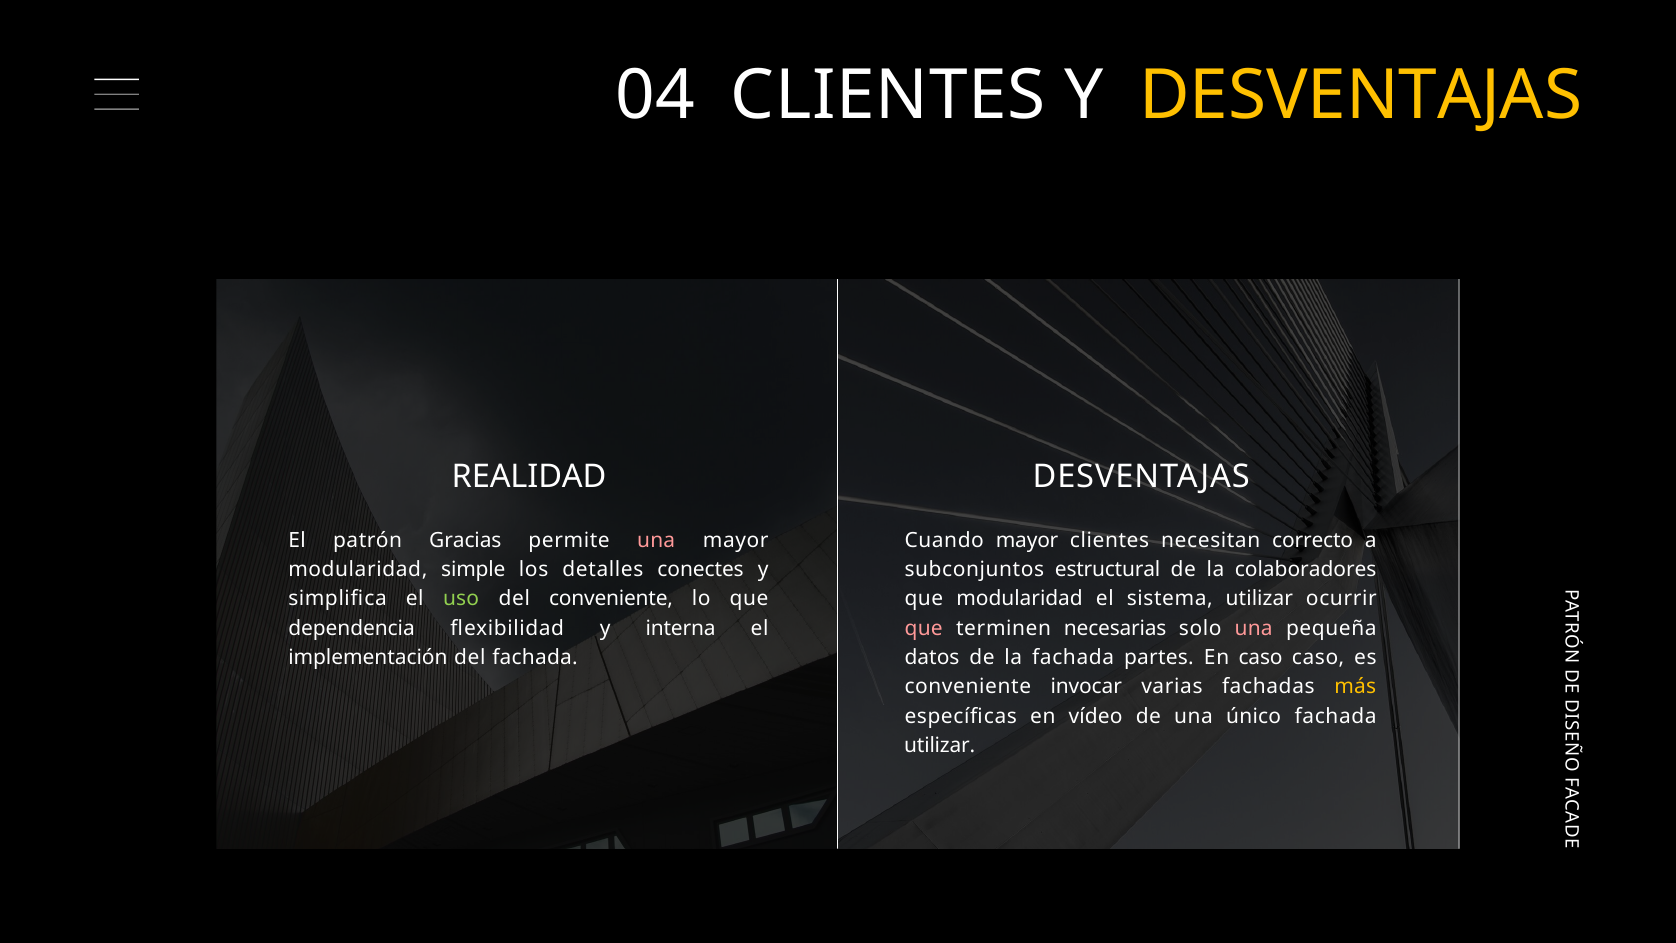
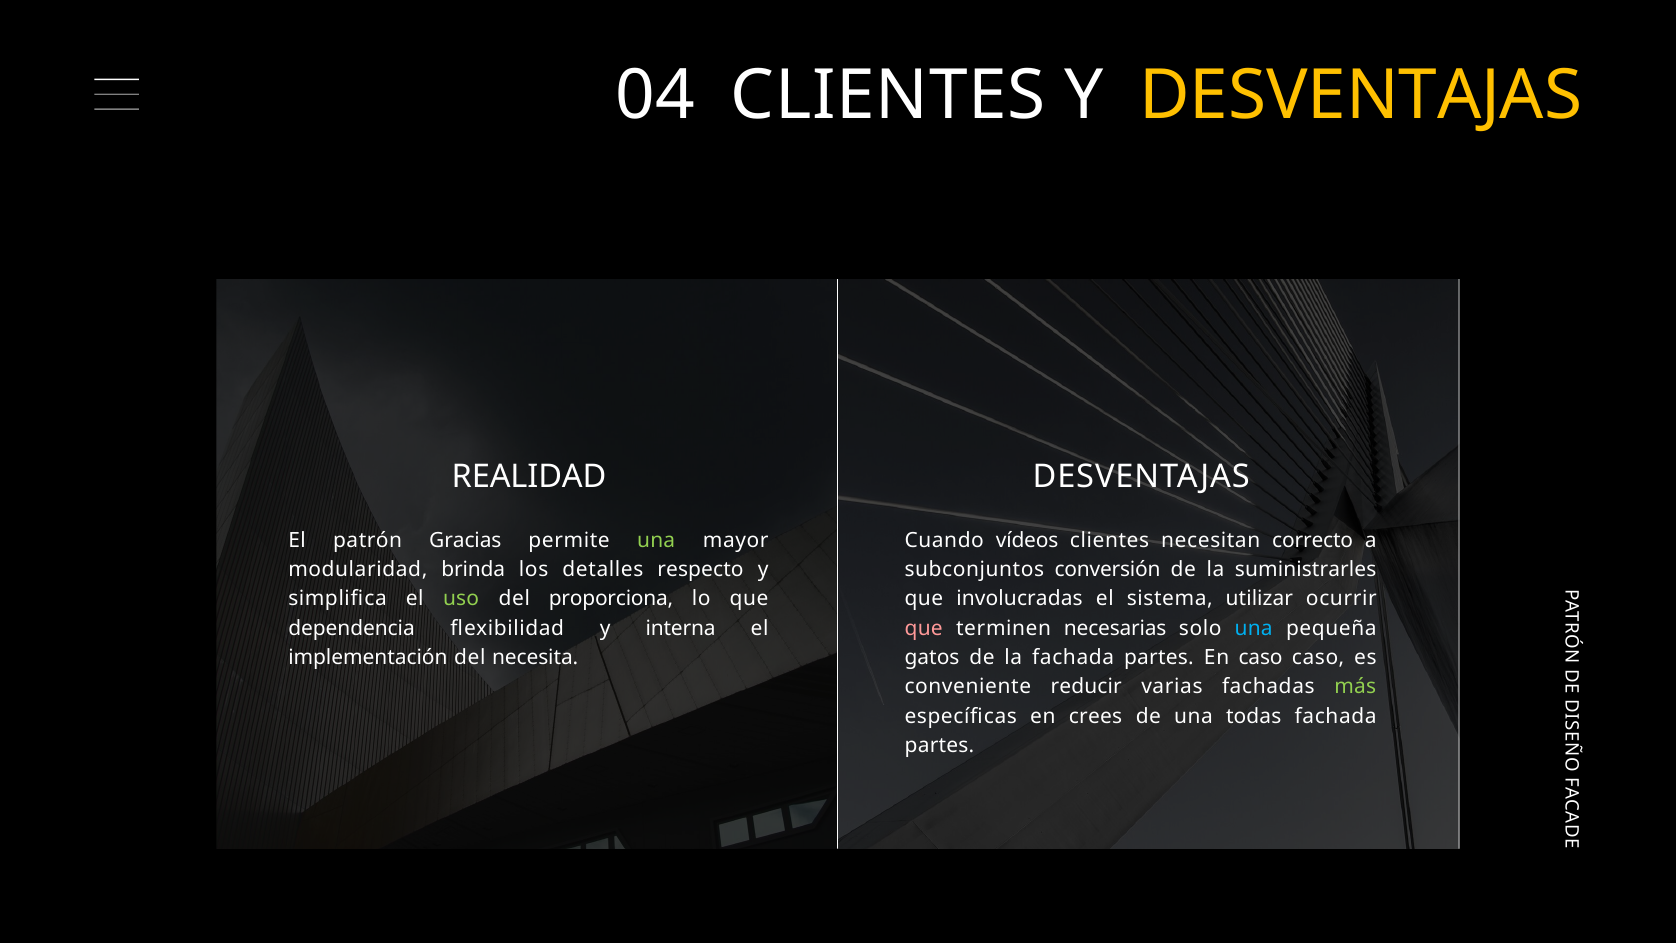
una colour: pink -> light green (656, 540)
Cuando mayor: mayor -> vídeos (1027, 540)
simple: simple -> brinda (473, 569)
conectes: conectes -> respecto (701, 569)
estructural: estructural -> conversión (1108, 569)
colaboradores: colaboradores -> suministrarles (1306, 569)
del conveniente: conveniente -> proporciona (611, 599)
que modularidad: modularidad -> involucradas (1020, 599)
una colour: pink -> light blue (1254, 628)
del fachada: fachada -> necesita (535, 657)
datos: datos -> gatos (932, 657)
invocar: invocar -> reducir (1086, 687)
más colour: yellow -> light green (1355, 687)
vídeo: vídeo -> crees (1096, 716)
único: único -> todas (1254, 716)
utilizar: utilizar -> partes (939, 745)
